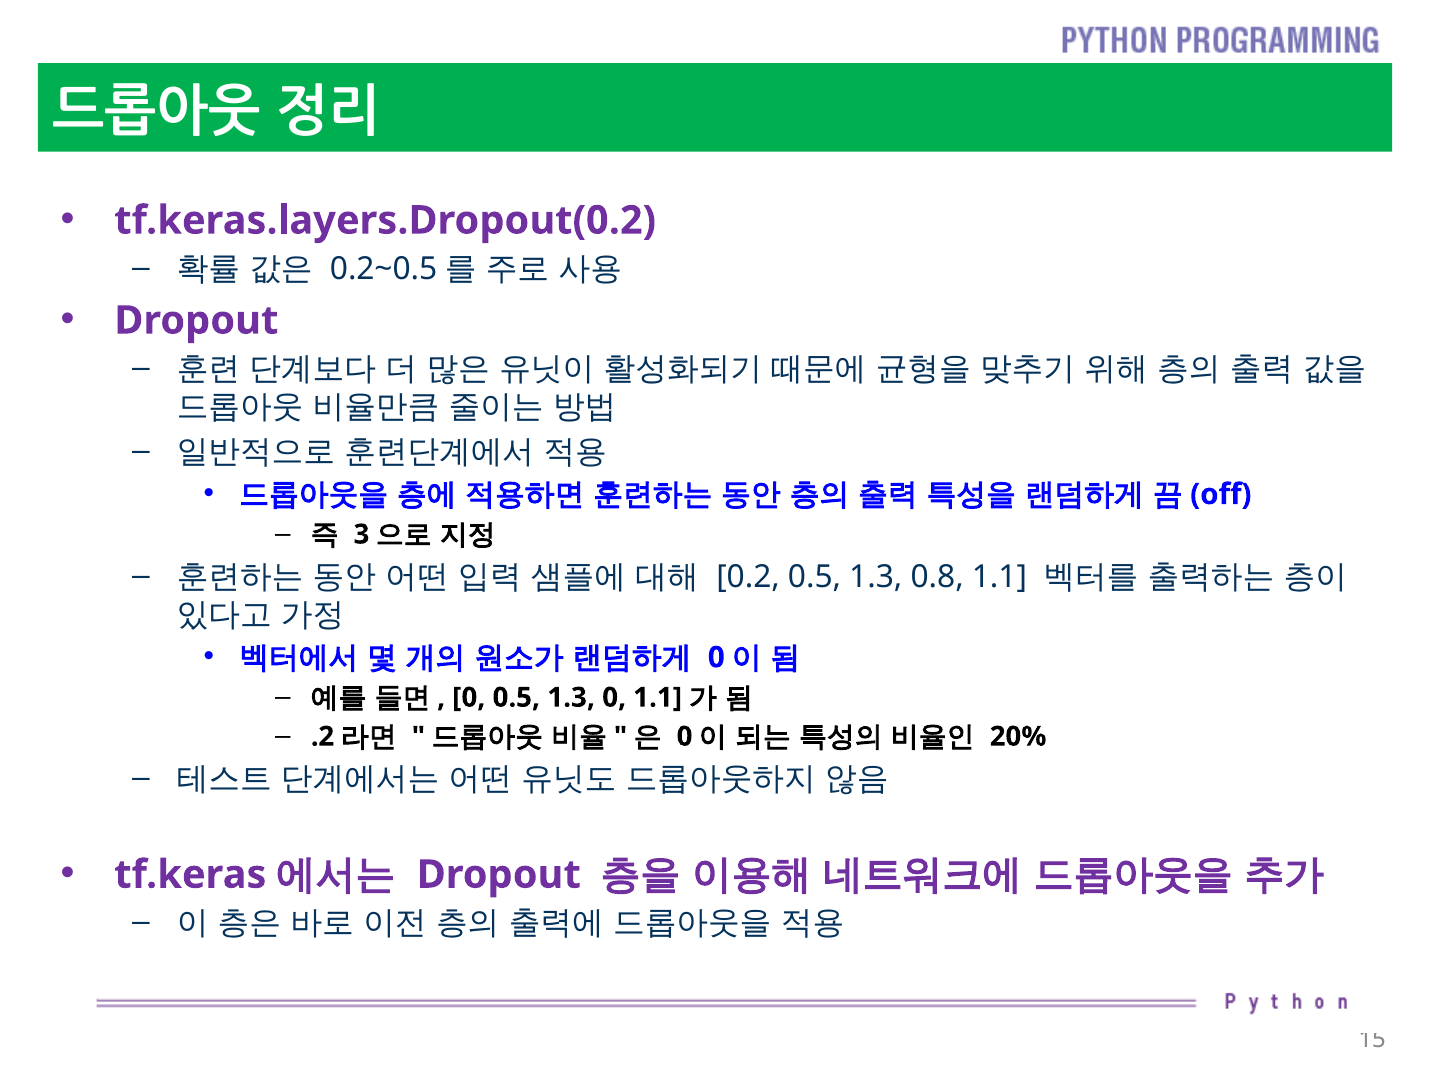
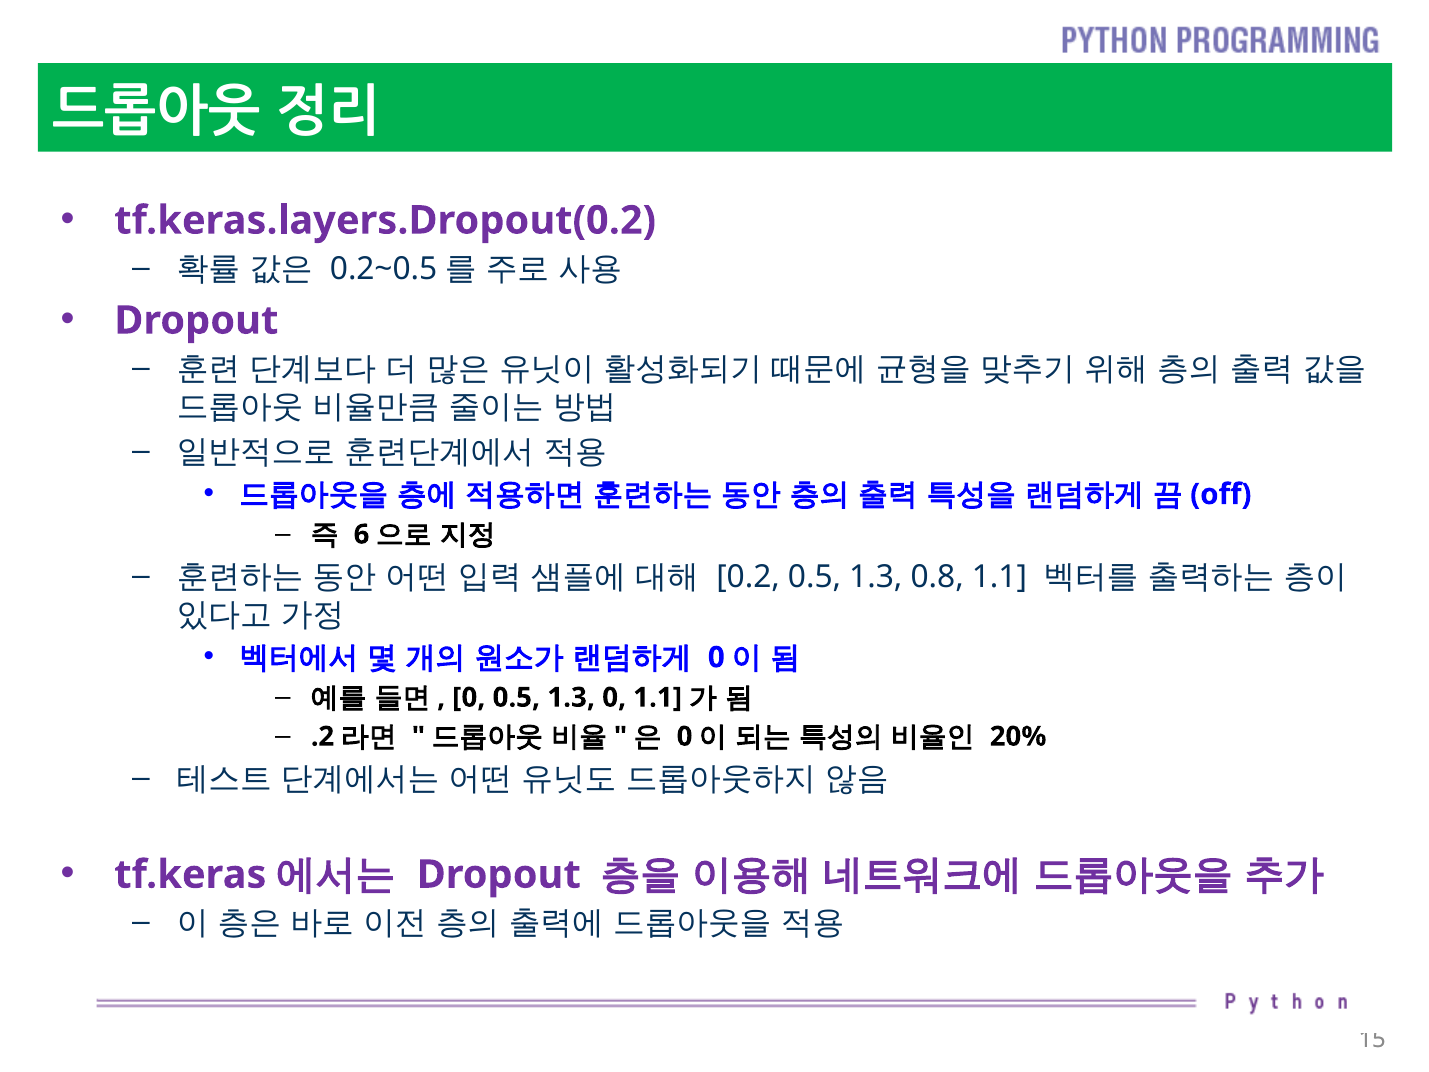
3: 3 -> 6 (362, 534)
